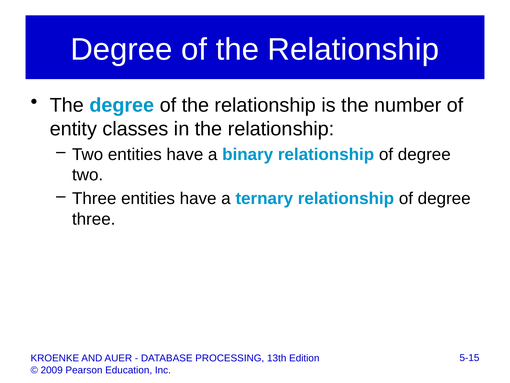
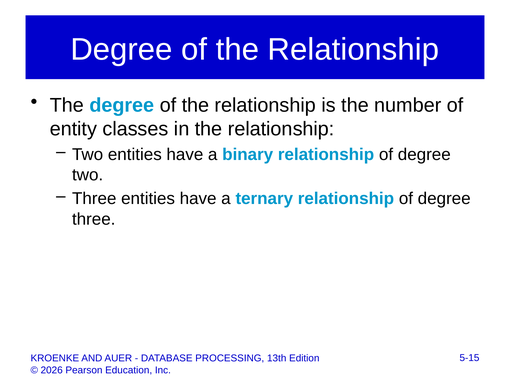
2009: 2009 -> 2026 (52, 370)
